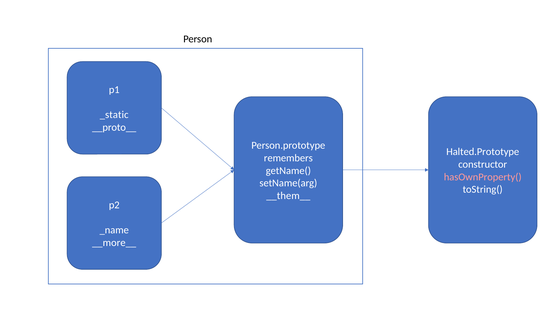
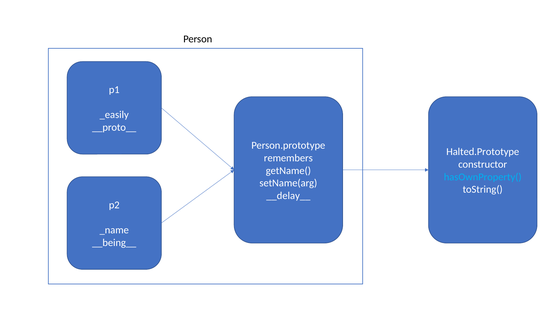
_static: _static -> _easily (114, 115)
hasOwnProperty( colour: pink -> light blue (483, 177)
__them__: __them__ -> __delay__ (288, 196)
__more__: __more__ -> __being__ (114, 243)
